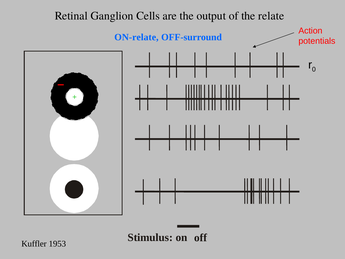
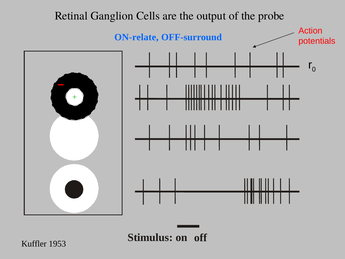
relate: relate -> probe (271, 16)
